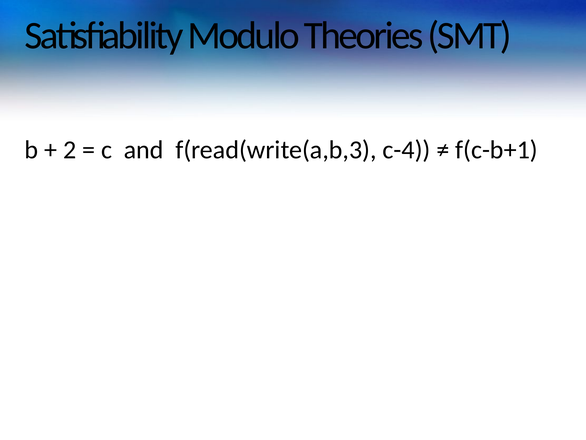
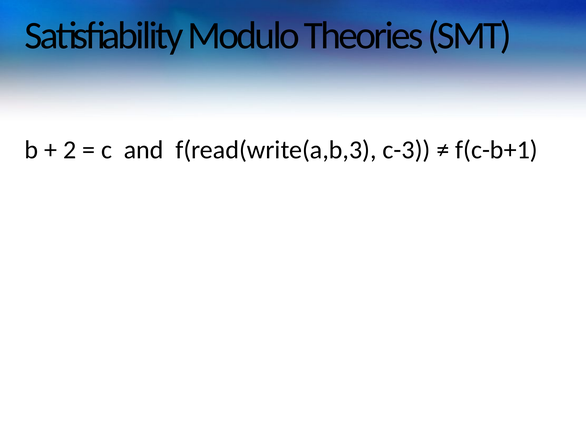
c-4: c-4 -> c-3 (407, 150)
